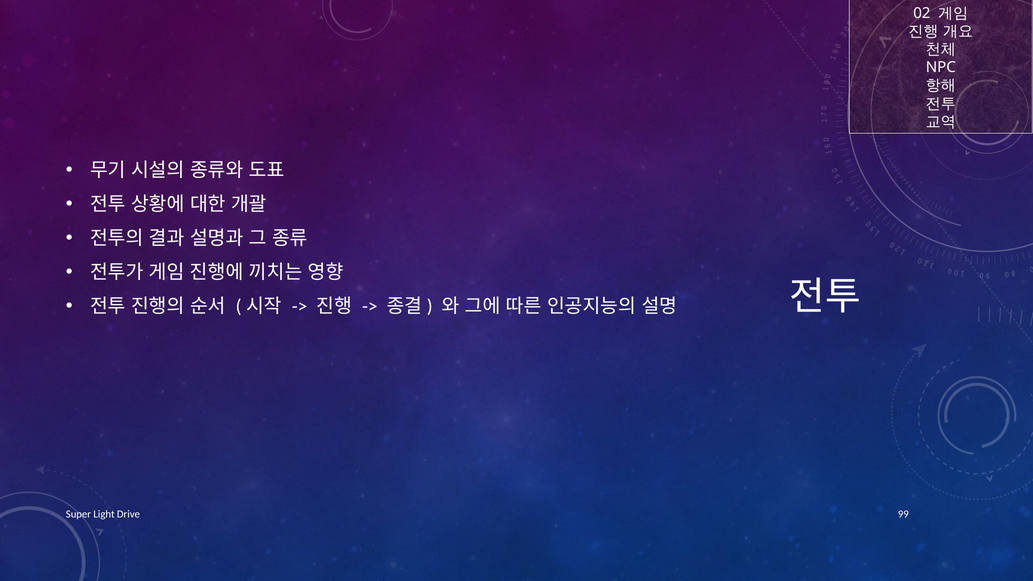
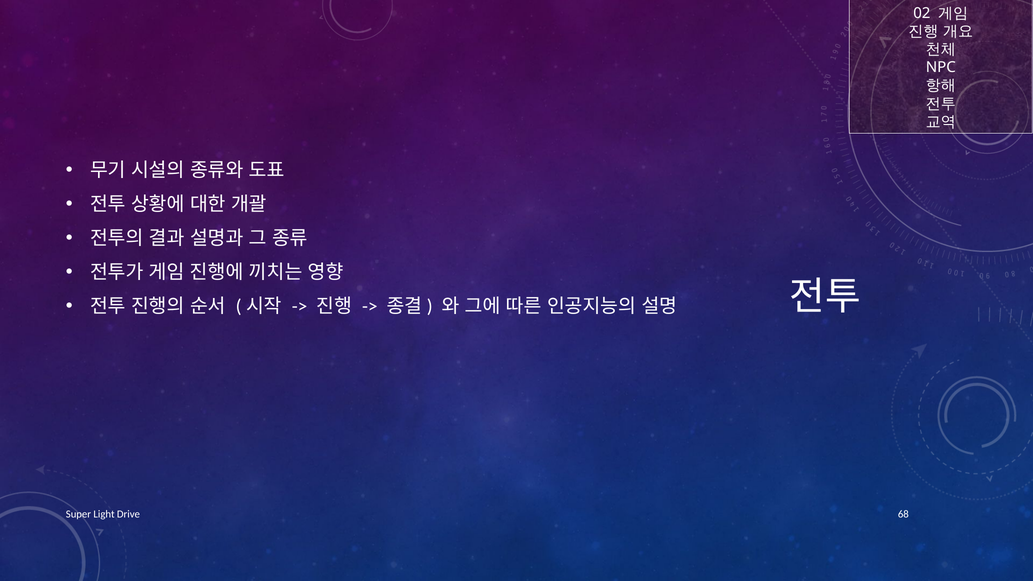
99: 99 -> 68 (903, 514)
